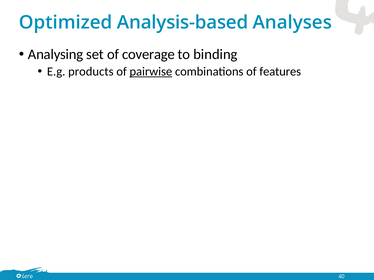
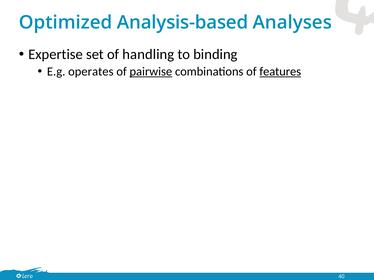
Analysing: Analysing -> Expertise (56, 55)
coverage: coverage -> handling (148, 55)
products: products -> operates (91, 72)
features underline: none -> present (280, 72)
